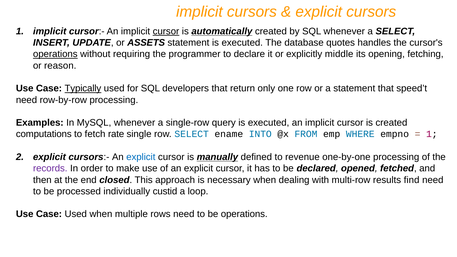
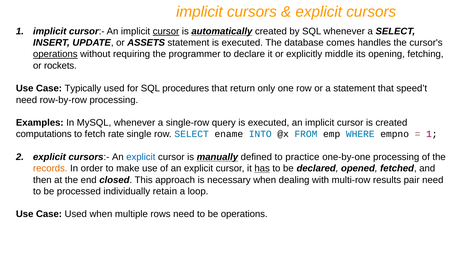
quotes: quotes -> comes (341, 43)
reason: reason -> rockets (60, 66)
Typically underline: present -> none (83, 88)
developers: developers -> procedures (186, 88)
revenue: revenue -> practice (302, 157)
records colour: purple -> orange (50, 168)
has underline: none -> present (262, 168)
find: find -> pair (412, 180)
custid: custid -> retain (165, 191)
